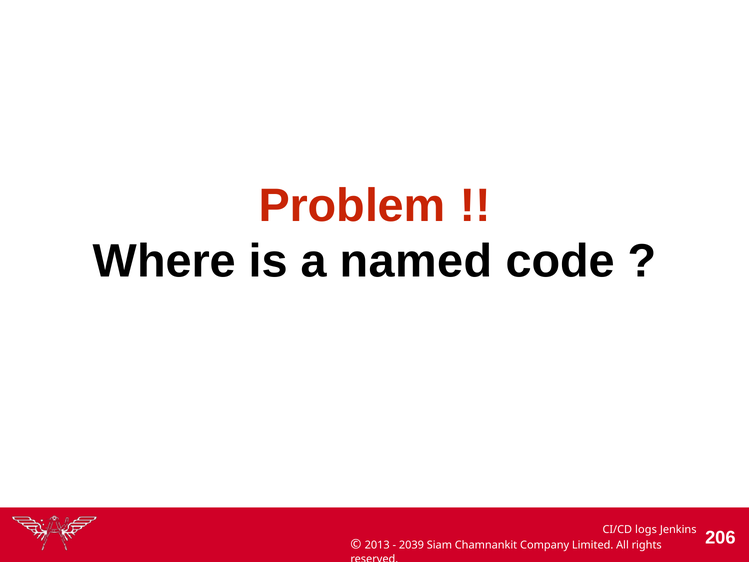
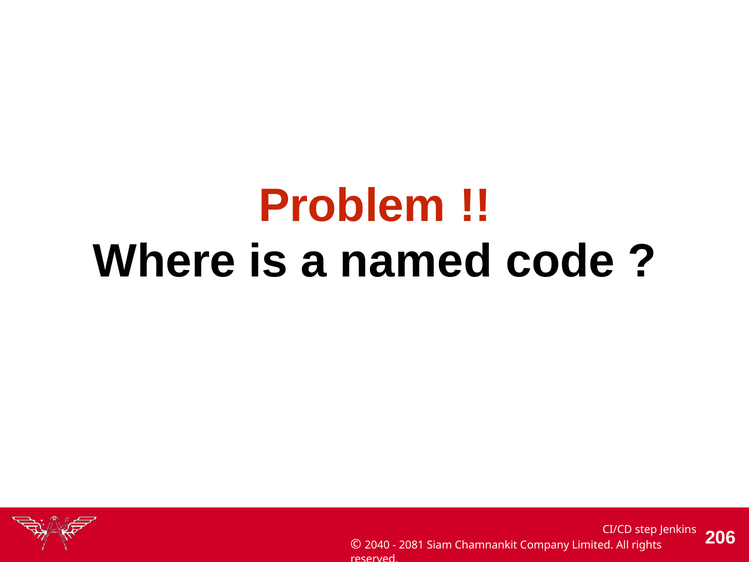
logs: logs -> step (646, 529)
2013: 2013 -> 2040 (377, 545)
2039: 2039 -> 2081 (411, 545)
